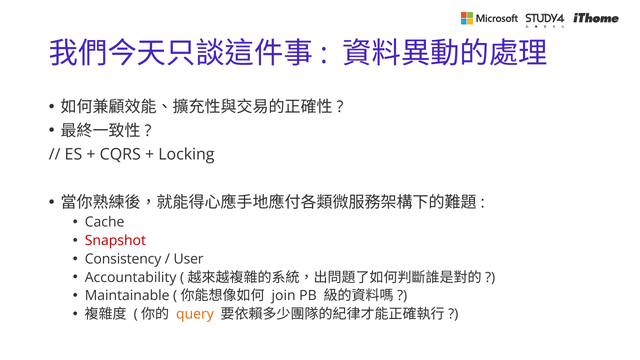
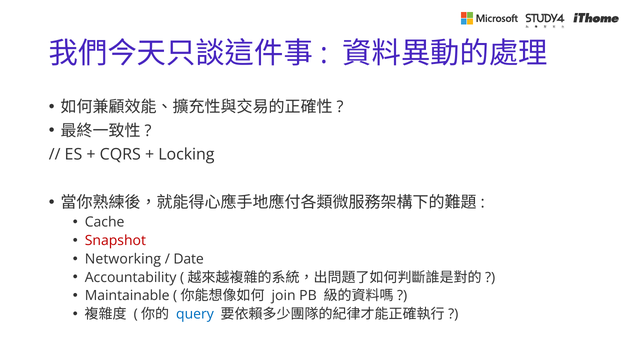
Consistency: Consistency -> Networking (123, 259)
User: User -> Date (189, 259)
query colour: orange -> blue (195, 314)
